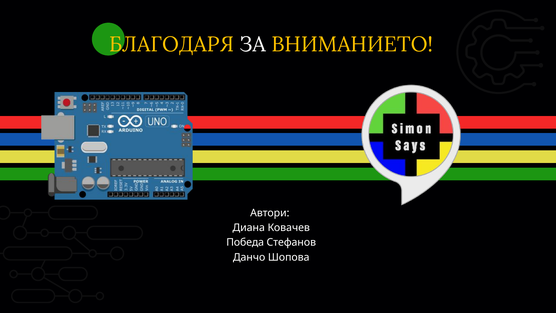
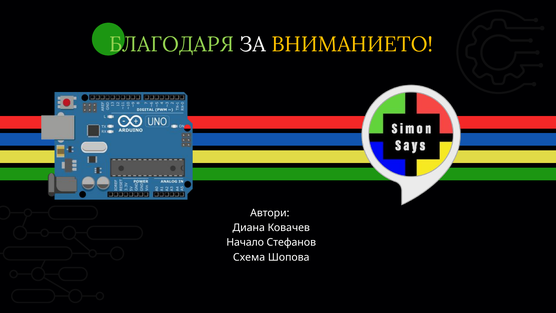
БЛАГОДАРЯ colour: yellow -> light green (172, 45)
Победа: Победа -> Начало (245, 242)
Данчо: Данчо -> Схема (249, 257)
